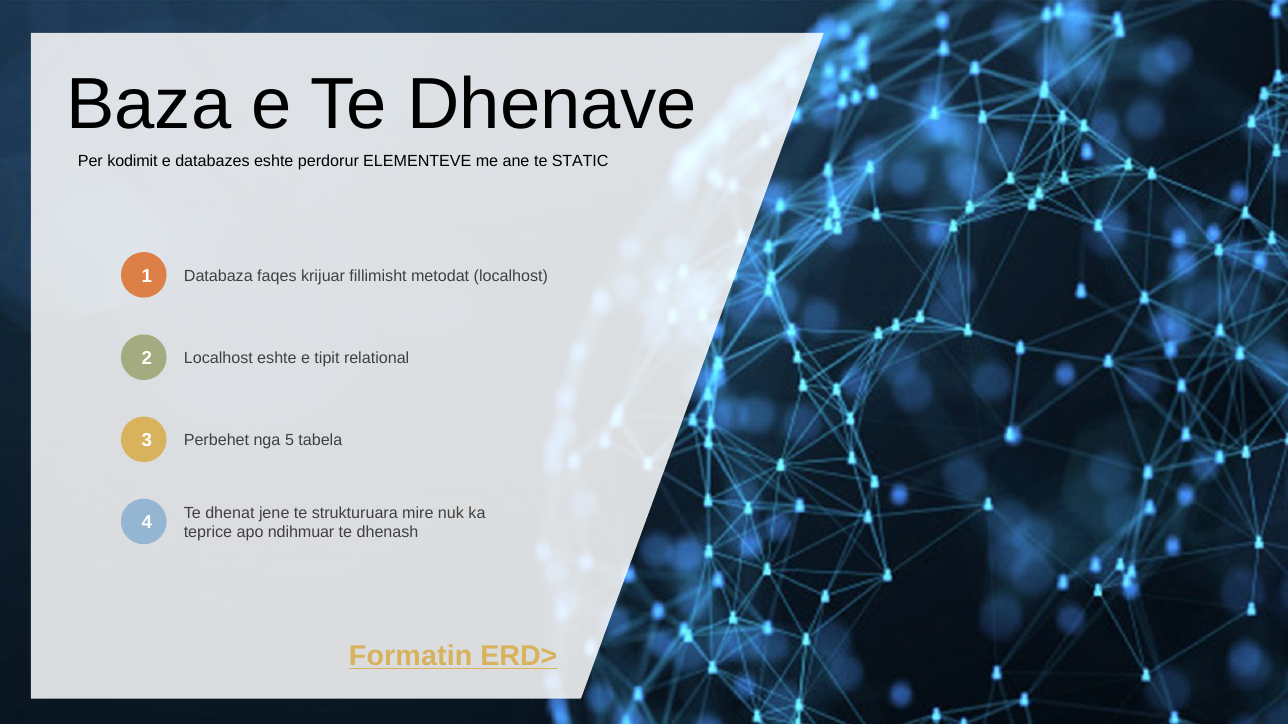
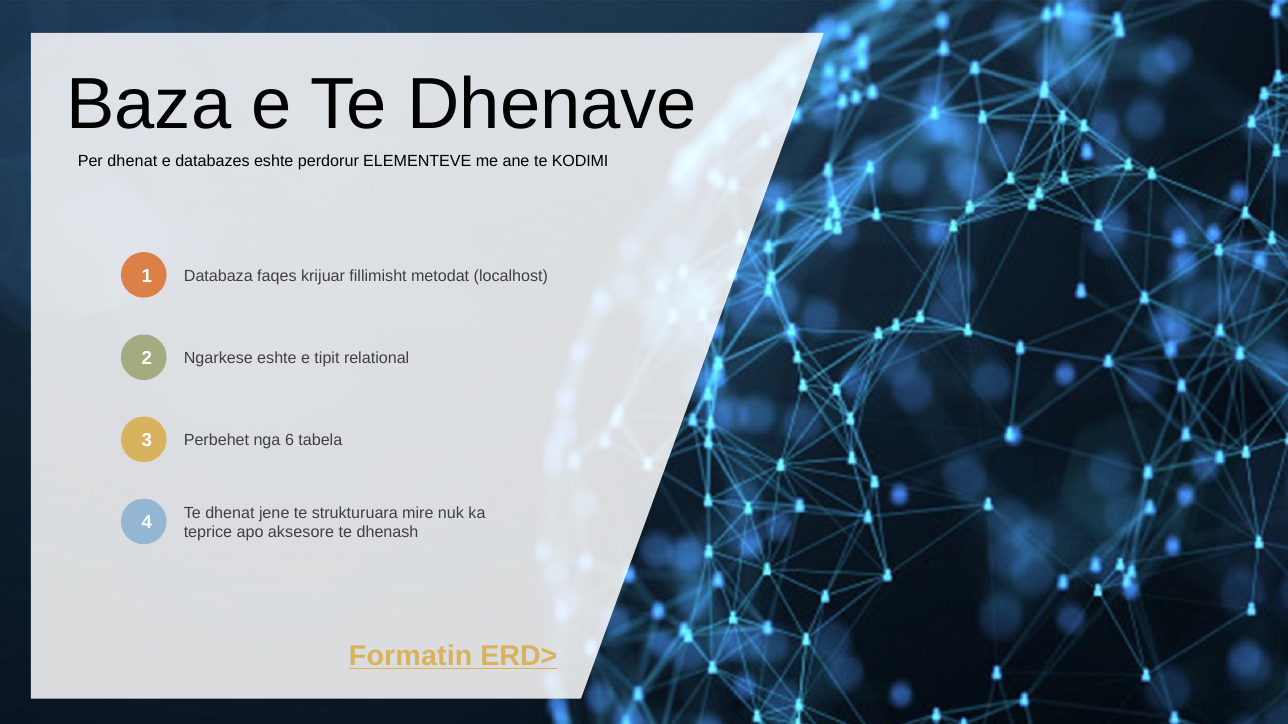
Per kodimit: kodimit -> dhenat (132, 161)
STATIC: STATIC -> KODIMI (580, 161)
Localhost: Localhost -> Ngarkese (218, 359)
5: 5 -> 6 (289, 441)
ndihmuar: ndihmuar -> aksesore (301, 533)
